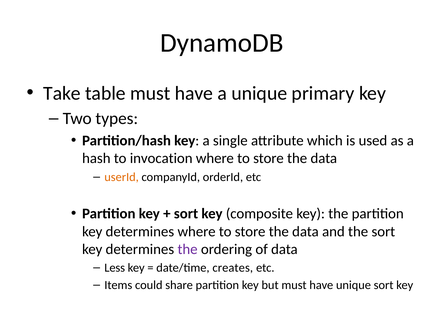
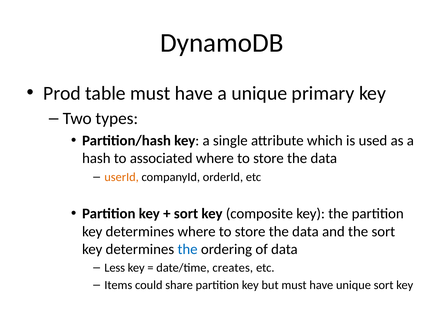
Take: Take -> Prod (62, 93)
invocation: invocation -> associated (161, 158)
the colour: purple -> blue (188, 249)
